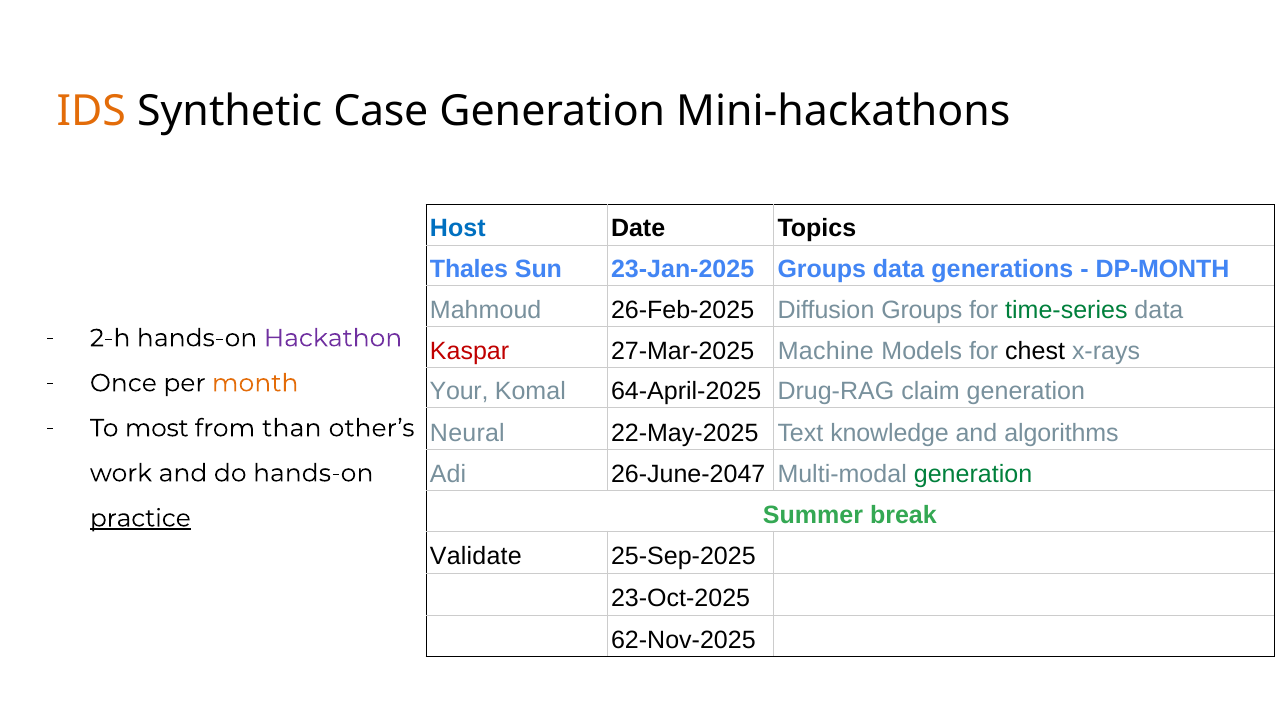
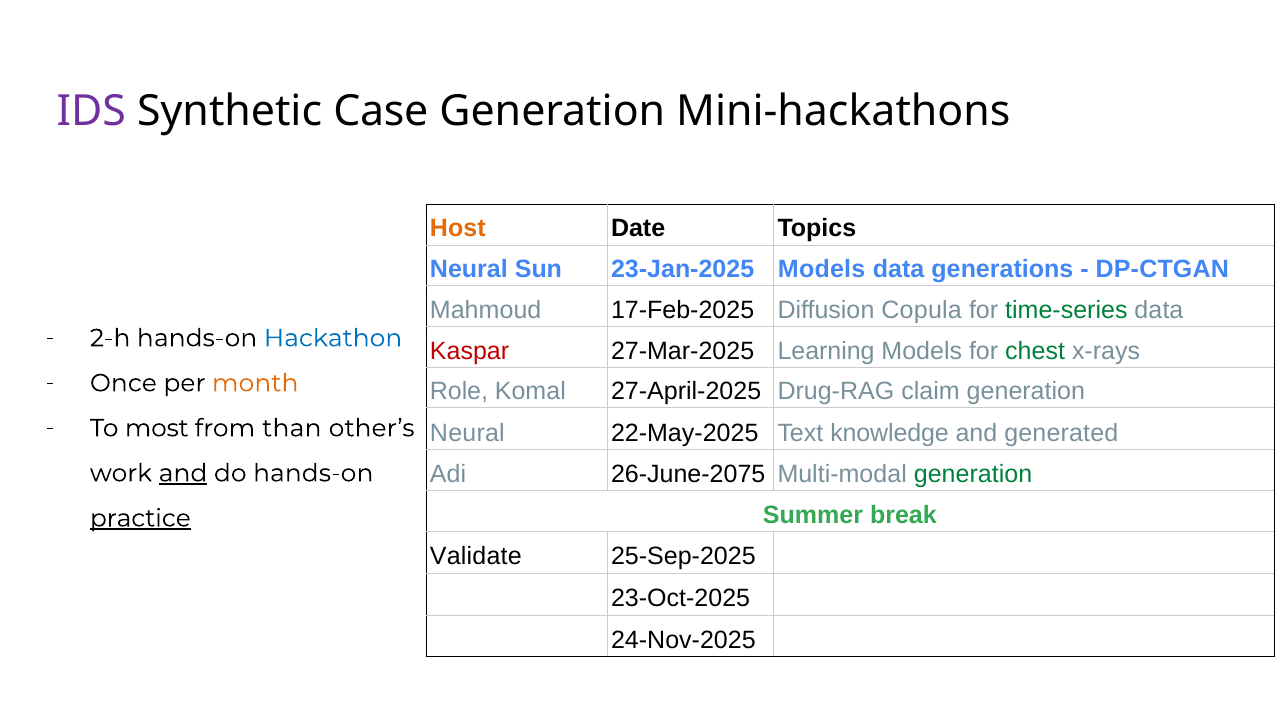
IDS colour: orange -> purple (91, 111)
Host colour: blue -> orange (458, 229)
Thales: Thales -> Neural (469, 269)
23-Jan-2025 Groups: Groups -> Models (822, 269)
DP-MONTH: DP-MONTH -> DP-CTGAN (1162, 269)
26-Feb-2025: 26-Feb-2025 -> 17-Feb-2025 (683, 310)
Diffusion Groups: Groups -> Copula (922, 310)
Hackathon colour: purple -> blue (333, 338)
Machine: Machine -> Learning (826, 351)
chest colour: black -> green (1035, 351)
Your: Your -> Role (459, 391)
64-April-2025: 64-April-2025 -> 27-April-2025 (686, 391)
algorithms: algorithms -> generated (1061, 433)
26-June-2047: 26-June-2047 -> 26-June-2075 (688, 474)
and underline: none -> present (183, 473)
62-Nov-2025: 62-Nov-2025 -> 24-Nov-2025 (683, 640)
